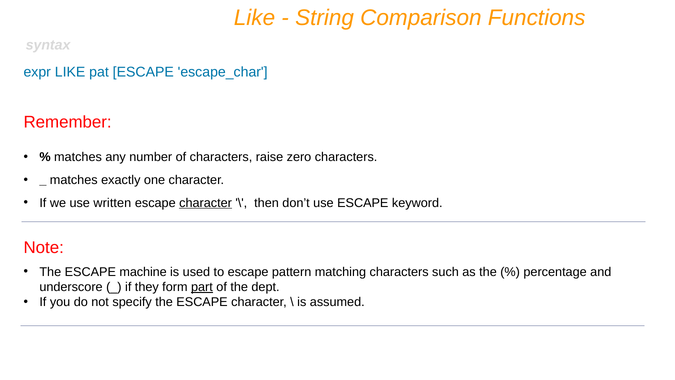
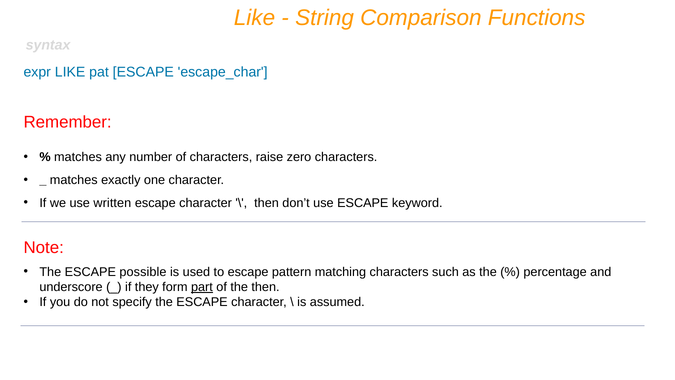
character underline: present -> none (206, 203)
machine: machine -> possible (143, 272)
the dept: dept -> then (266, 287)
